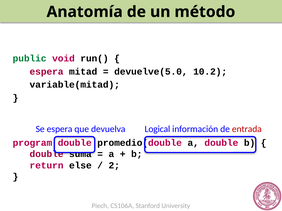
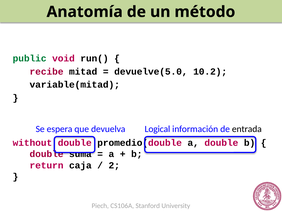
espera: espera -> recibe (47, 72)
entrada colour: red -> black (247, 129)
program: program -> without (32, 143)
else: else -> caja (80, 166)
